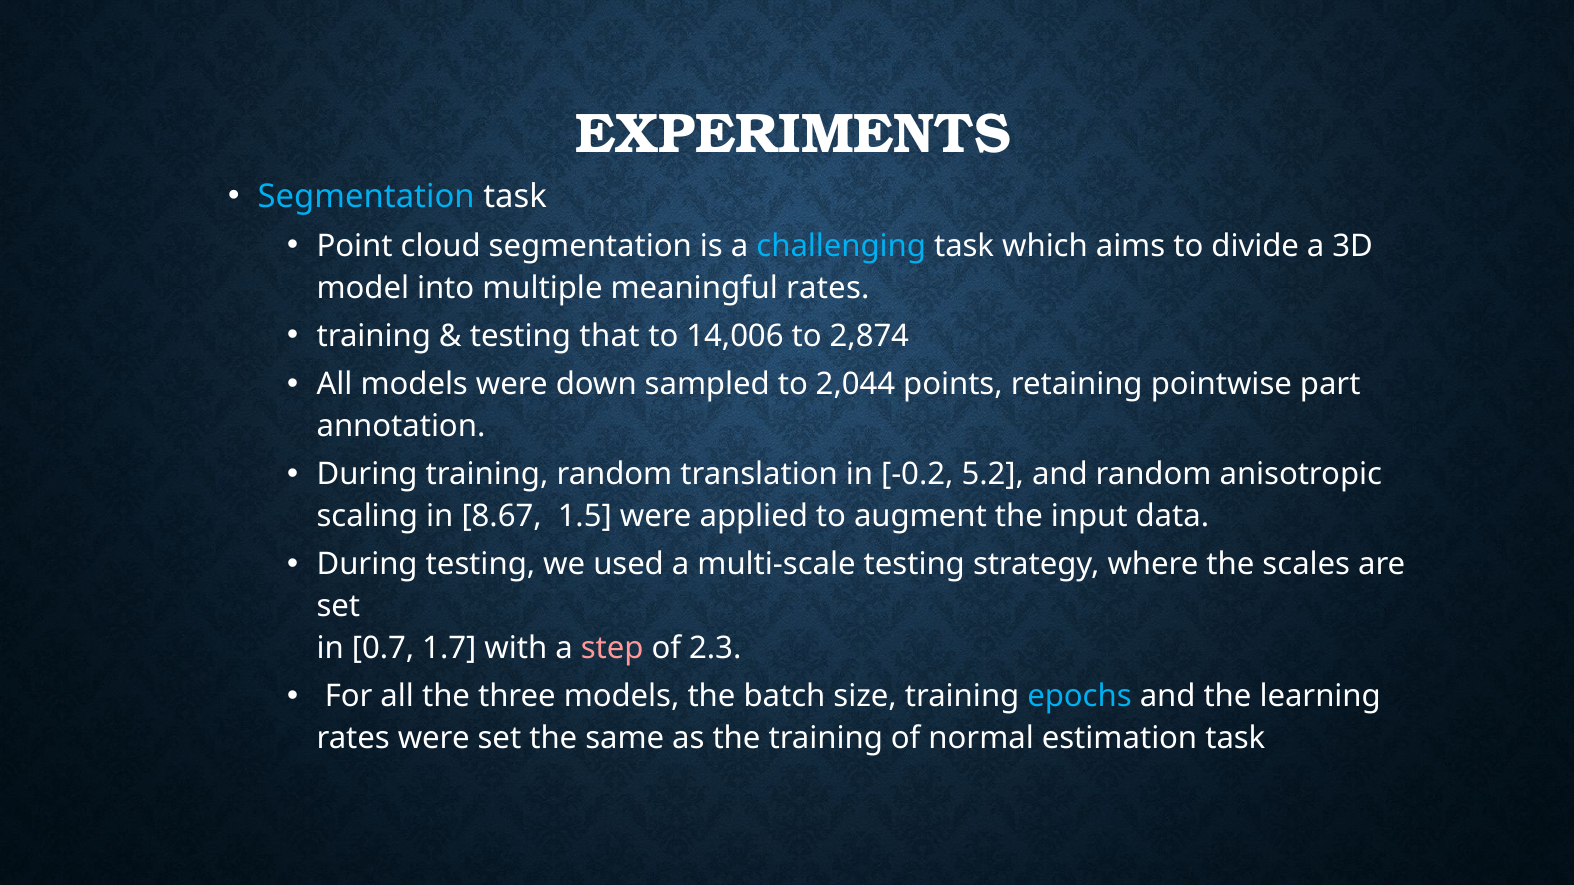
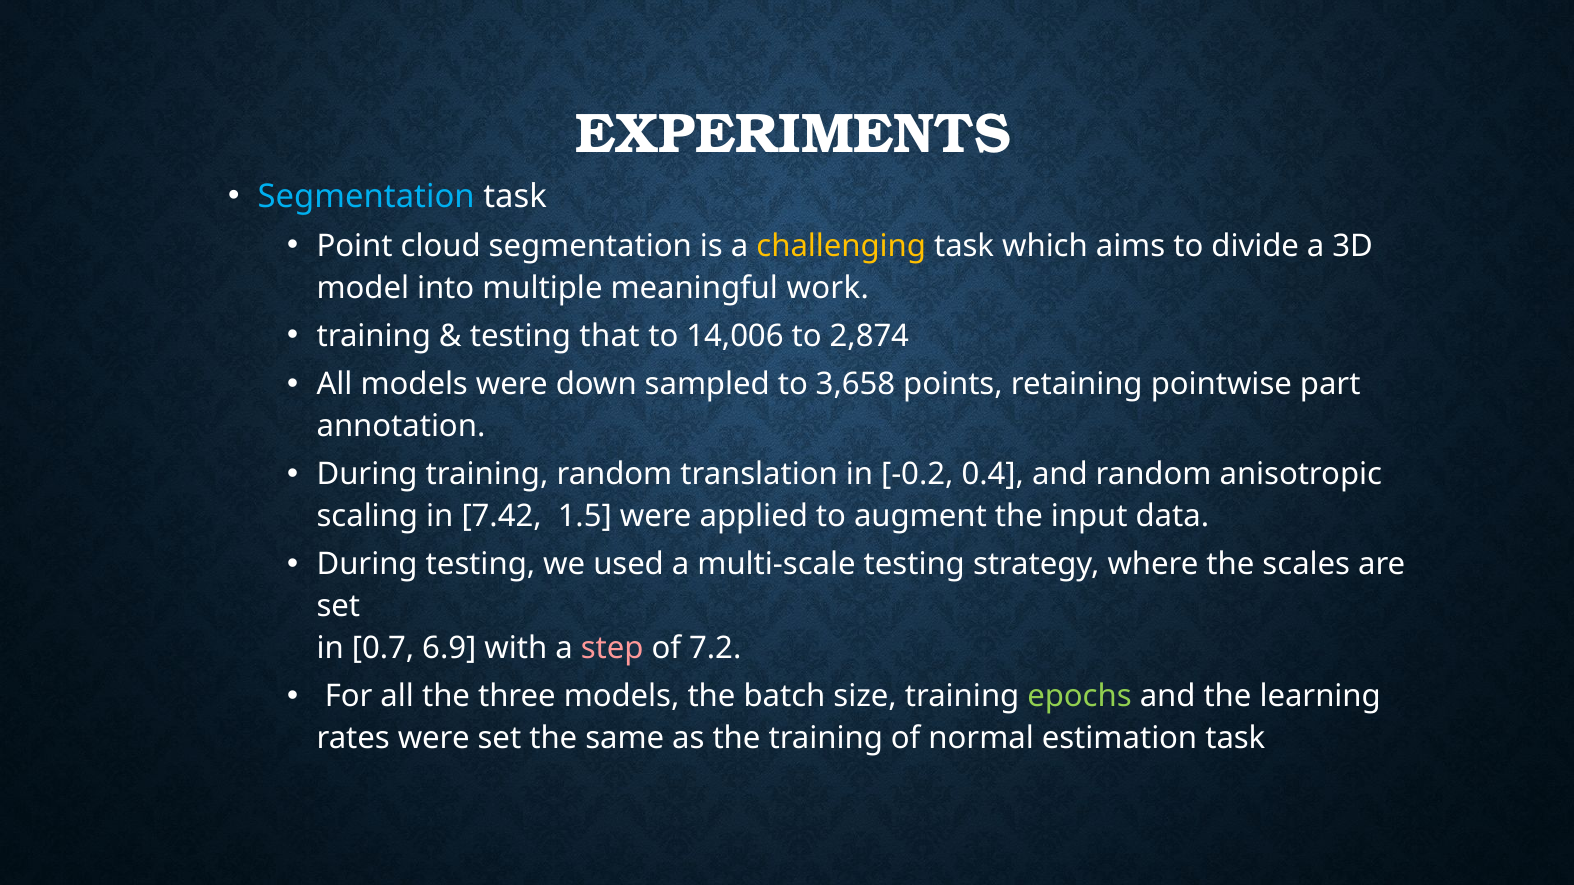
challenging colour: light blue -> yellow (841, 246)
meaningful rates: rates -> work (828, 288)
2,044: 2,044 -> 3,658 (856, 385)
5.2: 5.2 -> 0.4 (993, 475)
8.67: 8.67 -> 7.42 (502, 517)
1.7: 1.7 -> 6.9 (449, 649)
2.3: 2.3 -> 7.2 (715, 649)
epochs colour: light blue -> light green (1080, 697)
